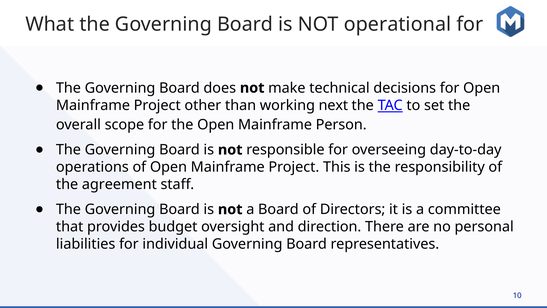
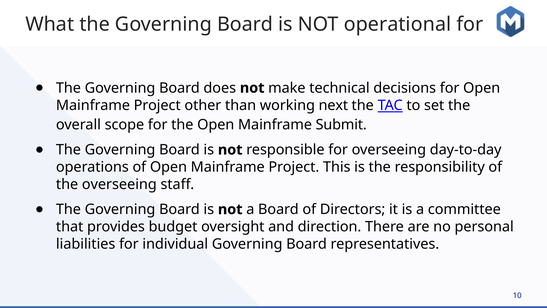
Person: Person -> Submit (341, 125)
the agreement: agreement -> overseeing (119, 184)
